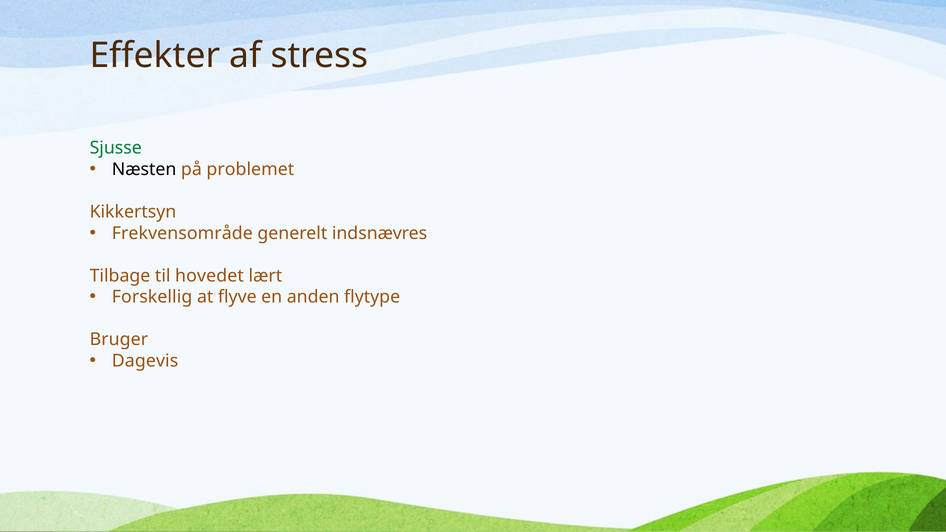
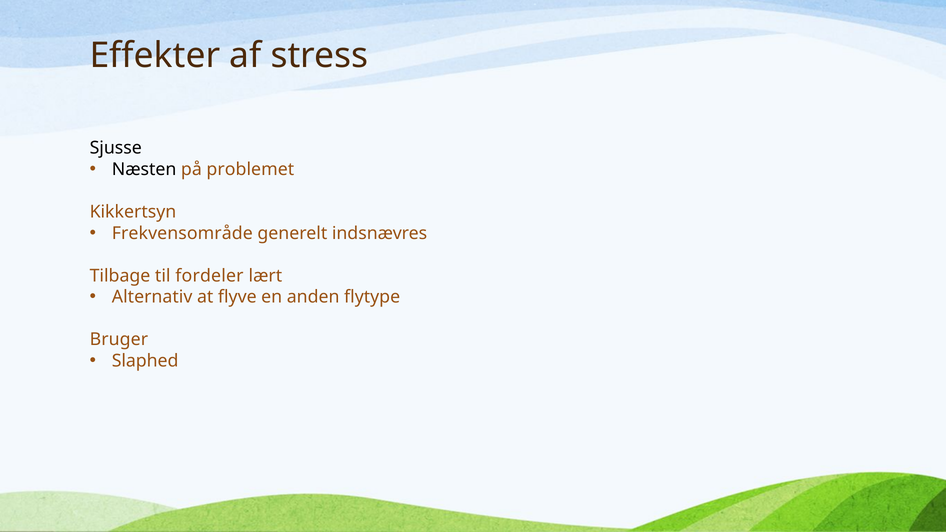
Sjusse colour: green -> black (116, 148)
hovedet: hovedet -> fordeler (209, 276)
Forskellig: Forskellig -> Alternativ (152, 297)
Dagevis: Dagevis -> Slaphed (145, 361)
